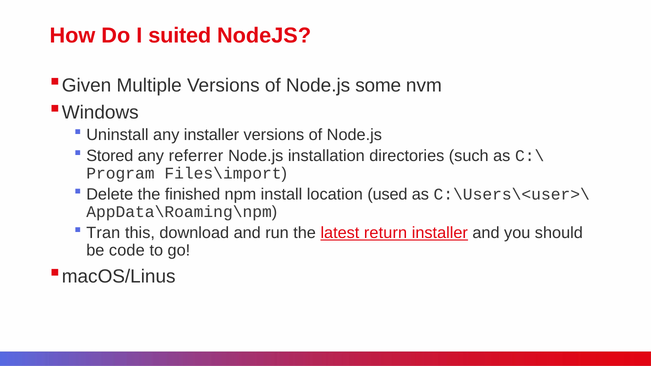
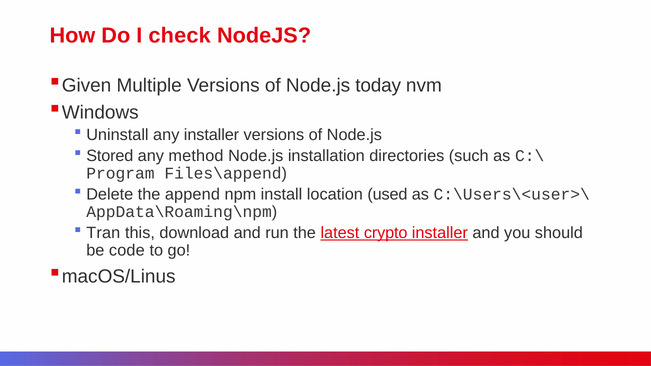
suited: suited -> check (180, 36)
some: some -> today (378, 85)
referrer: referrer -> method (196, 156)
Files\import: Files\import -> Files\append (223, 174)
finished: finished -> append (192, 194)
return: return -> crypto (386, 233)
